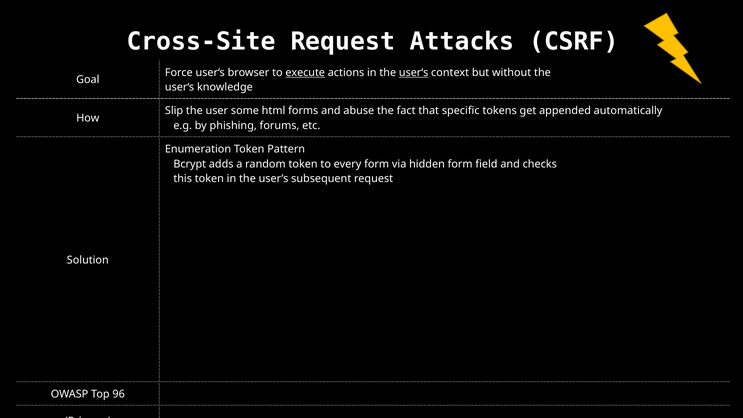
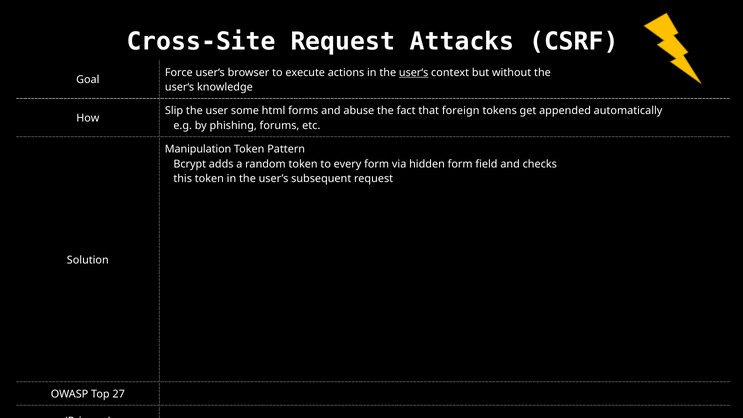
execute underline: present -> none (305, 73)
specific: specific -> foreign (461, 111)
Enumeration: Enumeration -> Manipulation (198, 149)
96: 96 -> 27 (119, 394)
